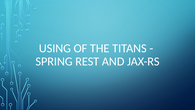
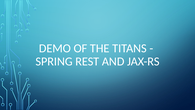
USING: USING -> DEMO (55, 48)
